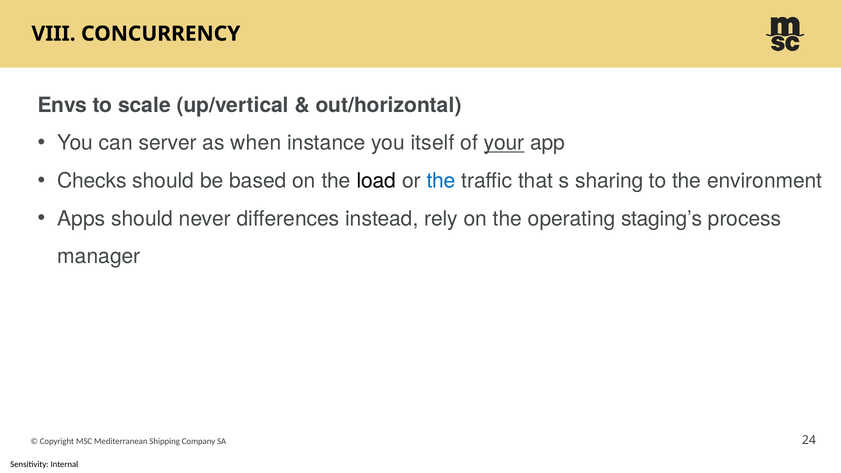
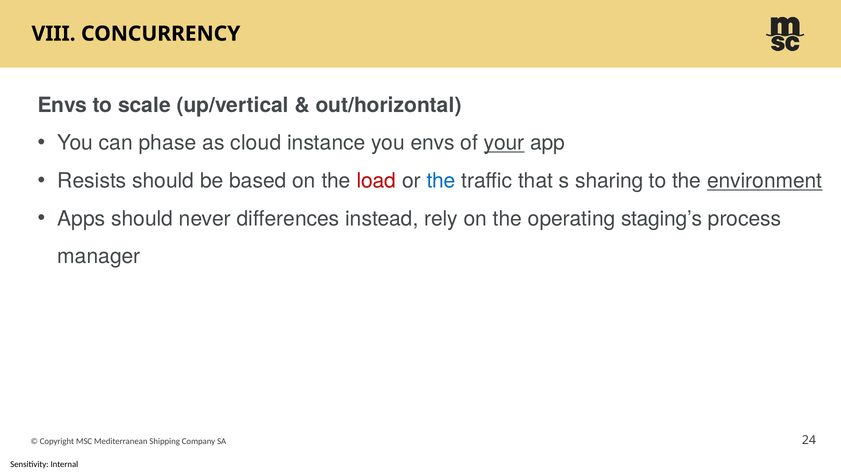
server: server -> phase (168, 143)
when: when -> cloud (256, 143)
you itself: itself -> envs (433, 143)
Checks: Checks -> Resists (92, 181)
load colour: black -> red (376, 181)
environment underline: none -> present (765, 181)
